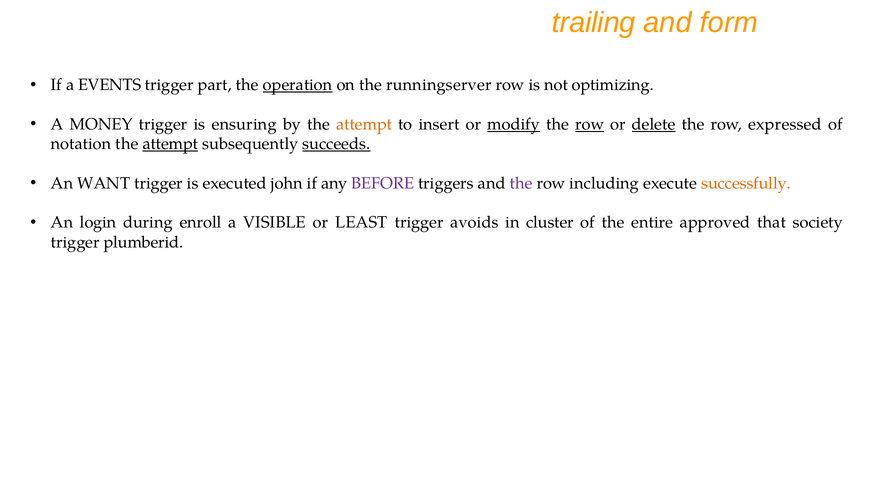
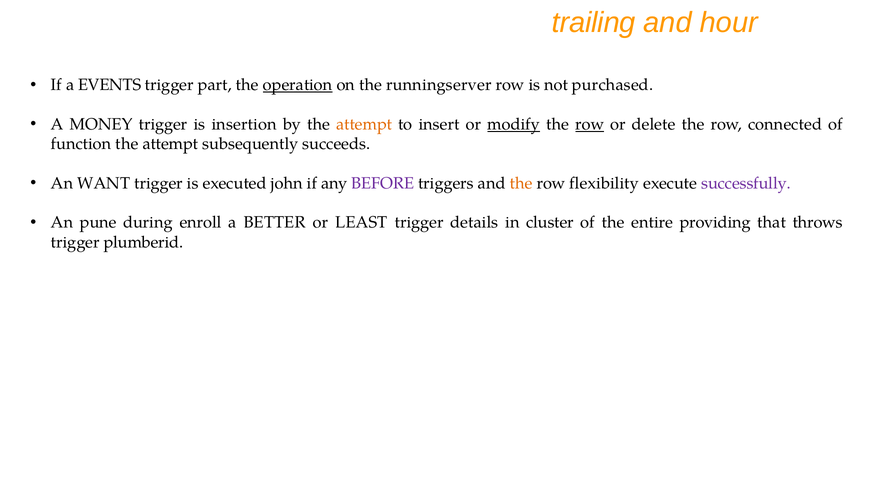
form: form -> hour (729, 23)
optimizing: optimizing -> purchased (613, 85)
ensuring: ensuring -> insertion (244, 125)
delete underline: present -> none (654, 125)
expressed: expressed -> connected (785, 125)
notation: notation -> function (81, 144)
attempt underline: present -> none (170, 144)
succeeds underline: present -> none (336, 144)
the colour: purple -> orange (521, 184)
including: including -> flexibility (604, 184)
successfully colour: orange -> purple (746, 184)
login: login -> pune (98, 223)
VISIBLE: VISIBLE -> BETTER (275, 223)
avoids: avoids -> details (474, 223)
approved: approved -> providing (715, 223)
society: society -> throws (818, 223)
